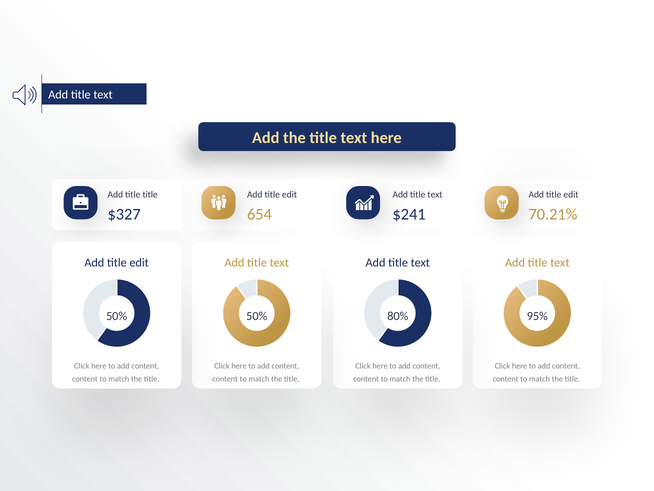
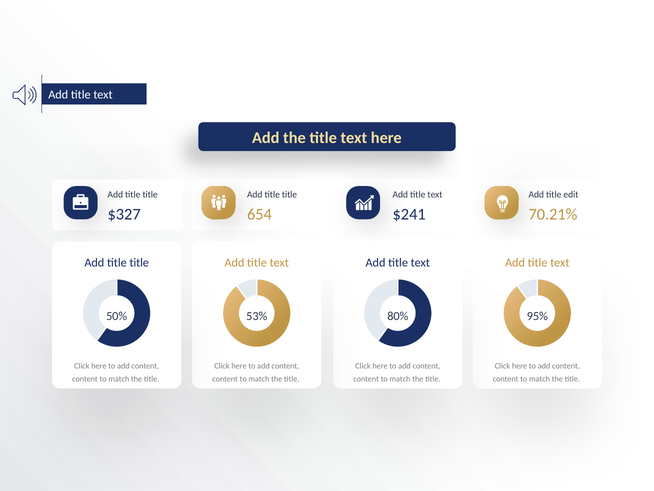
edit: edit -> title (289, 194)
edit: edit -> title (139, 262)
50%: 50% -> 53% (257, 316)
